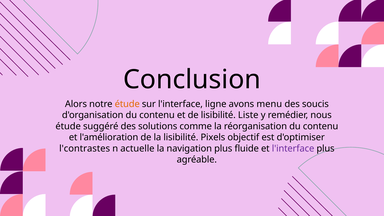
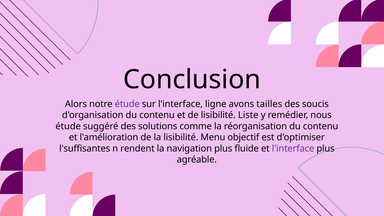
étude colour: orange -> purple (127, 104)
menu: menu -> tailles (269, 104)
Pixels: Pixels -> Menu (213, 137)
l'contrastes: l'contrastes -> l'suffisantes (85, 148)
actuelle: actuelle -> rendent (137, 148)
